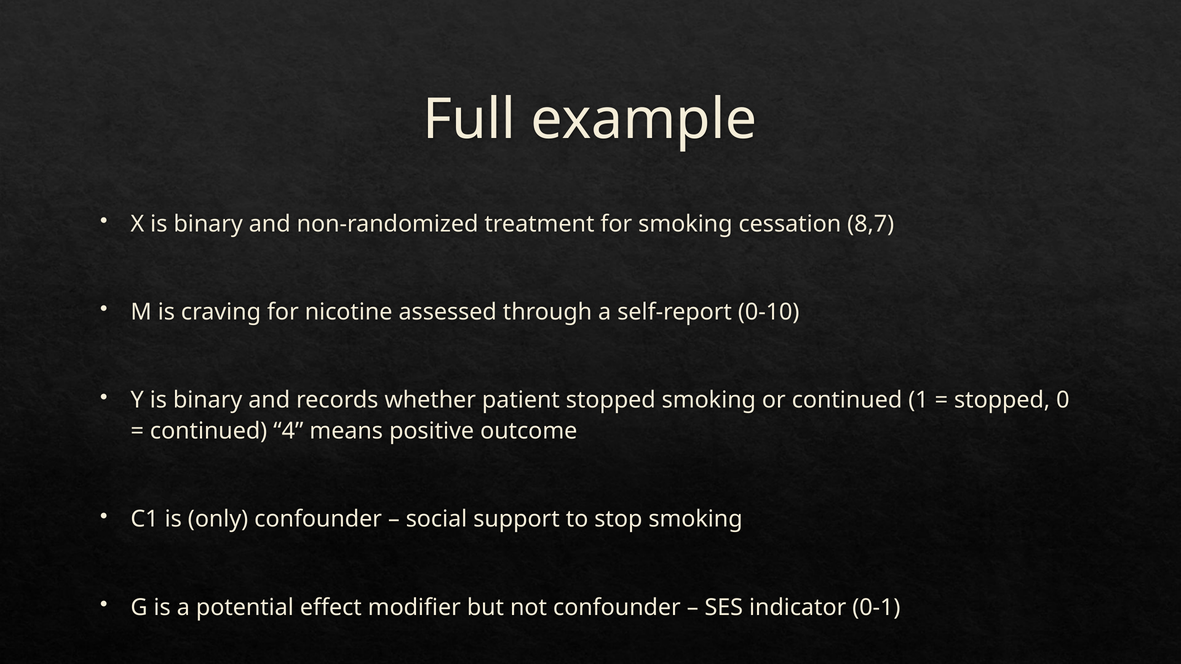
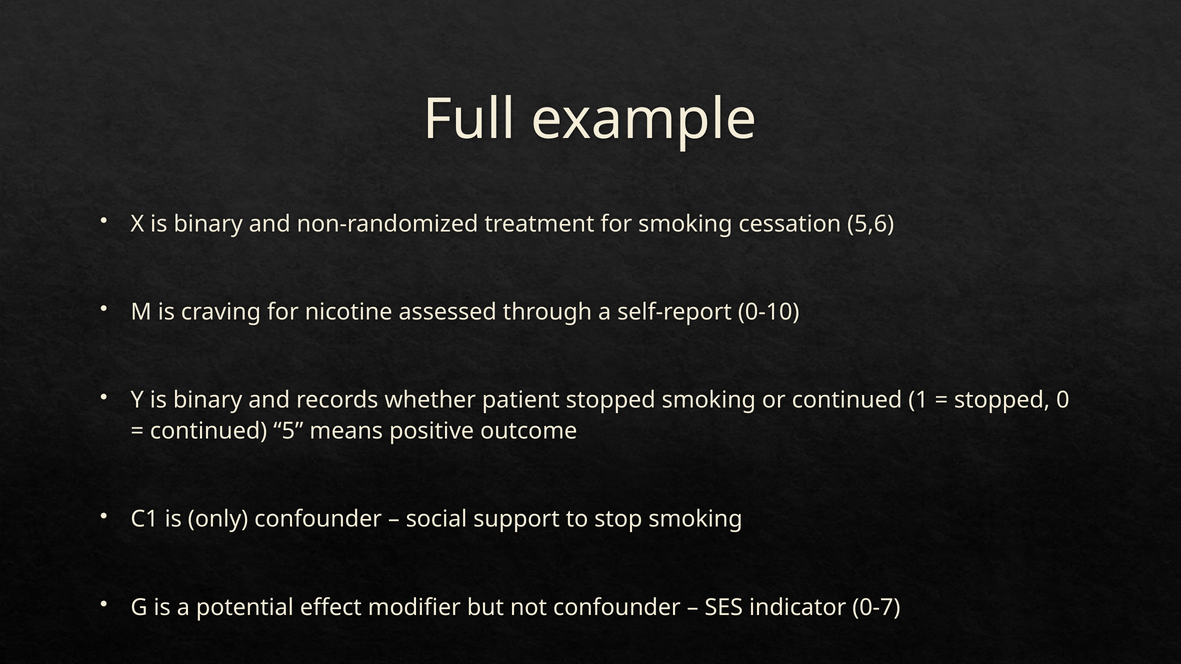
8,7: 8,7 -> 5,6 (871, 224)
4: 4 -> 5 (288, 431)
0-1: 0-1 -> 0-7 (876, 608)
